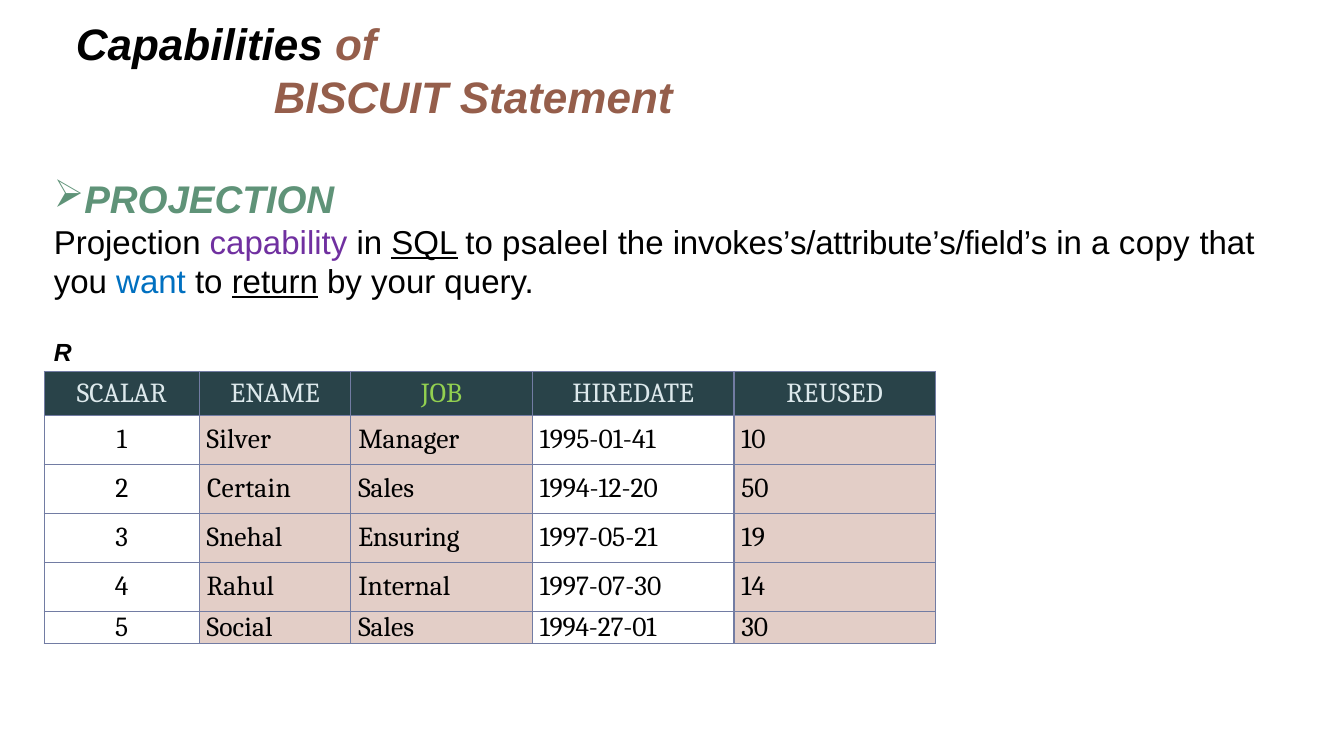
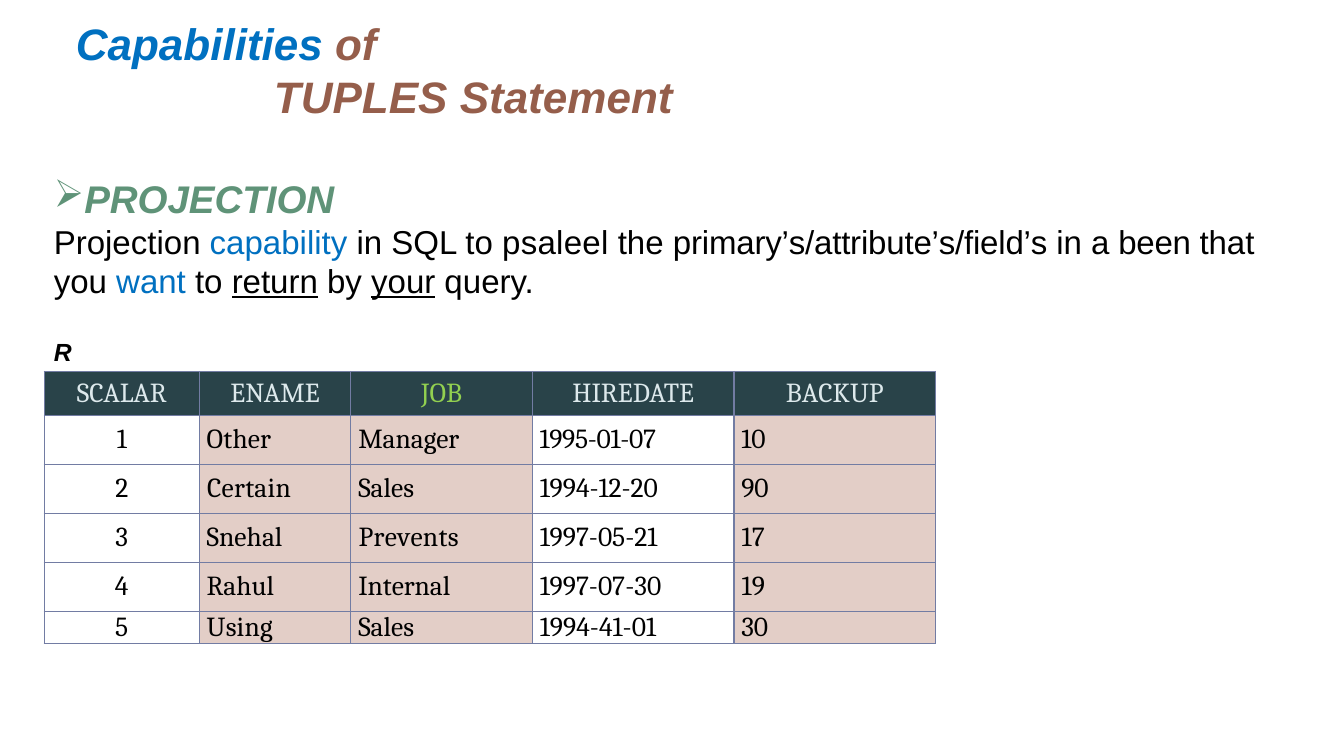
Capabilities colour: black -> blue (199, 46)
BISCUIT: BISCUIT -> TUPLES (361, 99)
capability colour: purple -> blue (279, 243)
SQL underline: present -> none (424, 243)
invokes’s/attribute’s/field’s: invokes’s/attribute’s/field’s -> primary’s/attribute’s/field’s (860, 243)
copy: copy -> been (1155, 243)
your underline: none -> present (403, 283)
REUSED: REUSED -> BACKUP (835, 393)
Silver: Silver -> Other (239, 439)
1995-01-41: 1995-01-41 -> 1995-01-07 (598, 439)
50: 50 -> 90 (755, 489)
Ensuring: Ensuring -> Prevents (409, 538)
19: 19 -> 17 (753, 538)
14: 14 -> 19 (753, 587)
Social: Social -> Using (240, 627)
1994-27-01: 1994-27-01 -> 1994-41-01 (598, 627)
